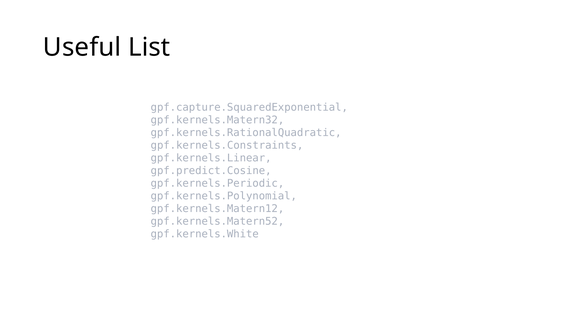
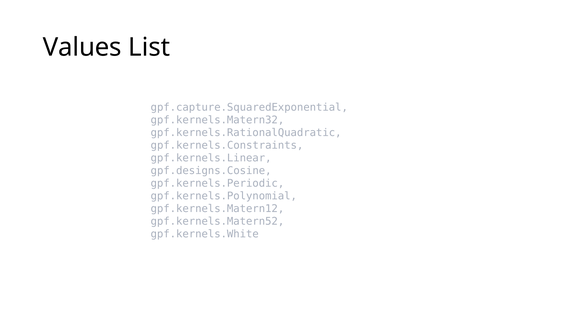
Useful: Useful -> Values (82, 47)
gpf.predict.Cosine: gpf.predict.Cosine -> gpf.designs.Cosine (211, 171)
